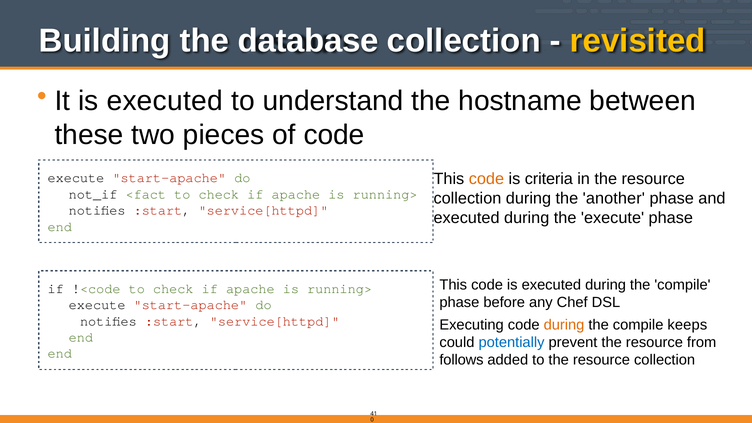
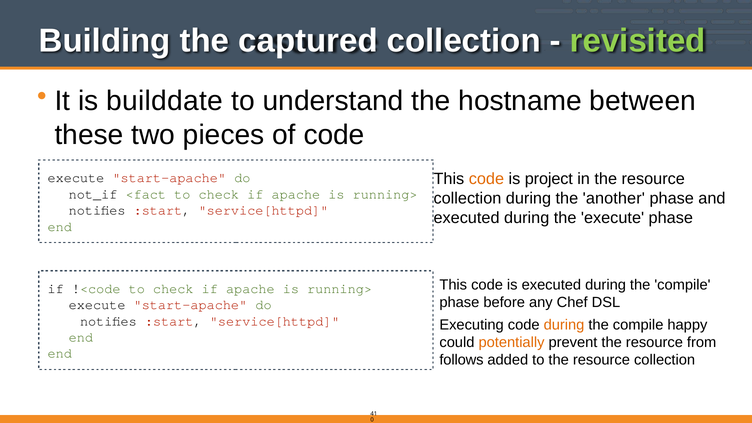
database: database -> captured (308, 41)
revisited colour: yellow -> light green (638, 41)
It is executed: executed -> builddate (165, 101)
criteria: criteria -> project (549, 179)
keeps: keeps -> happy (687, 325)
potentially colour: blue -> orange (512, 342)
